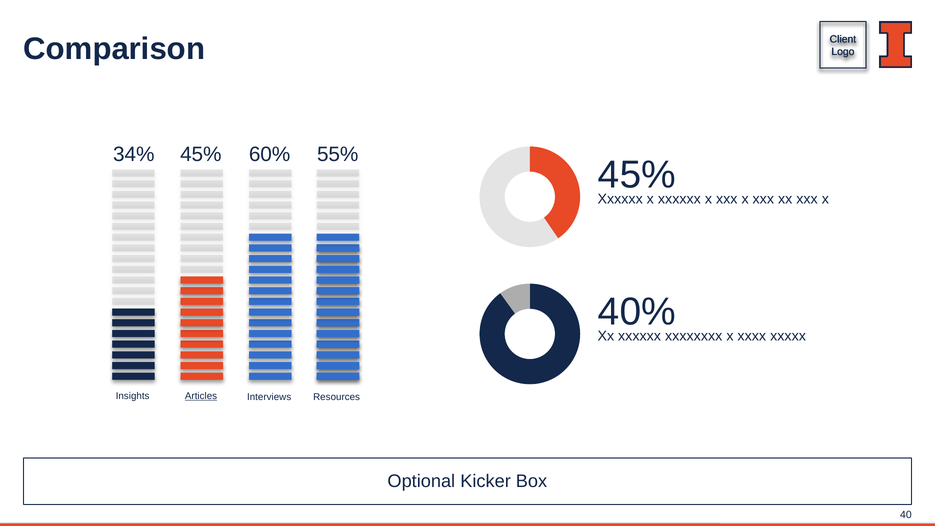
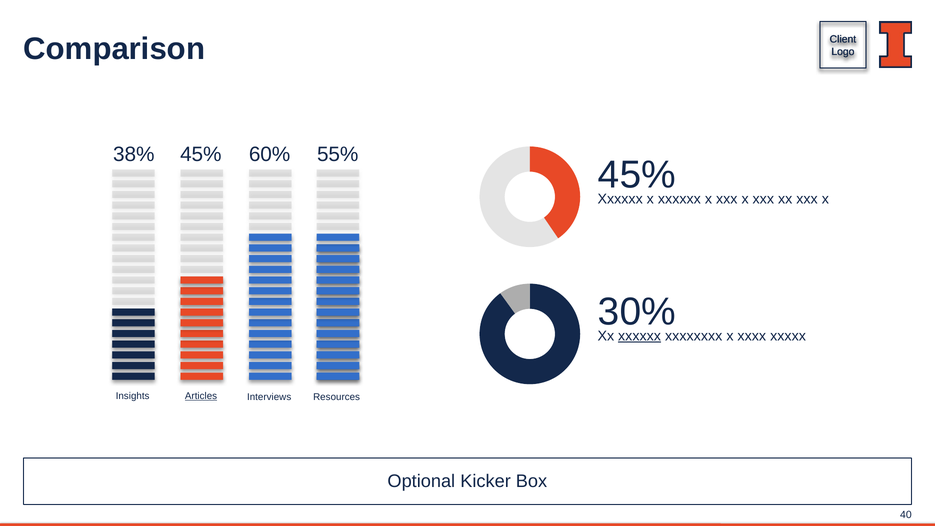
34%: 34% -> 38% (134, 154)
40%: 40% -> 30% (637, 312)
xxxxxx underline: none -> present (640, 336)
